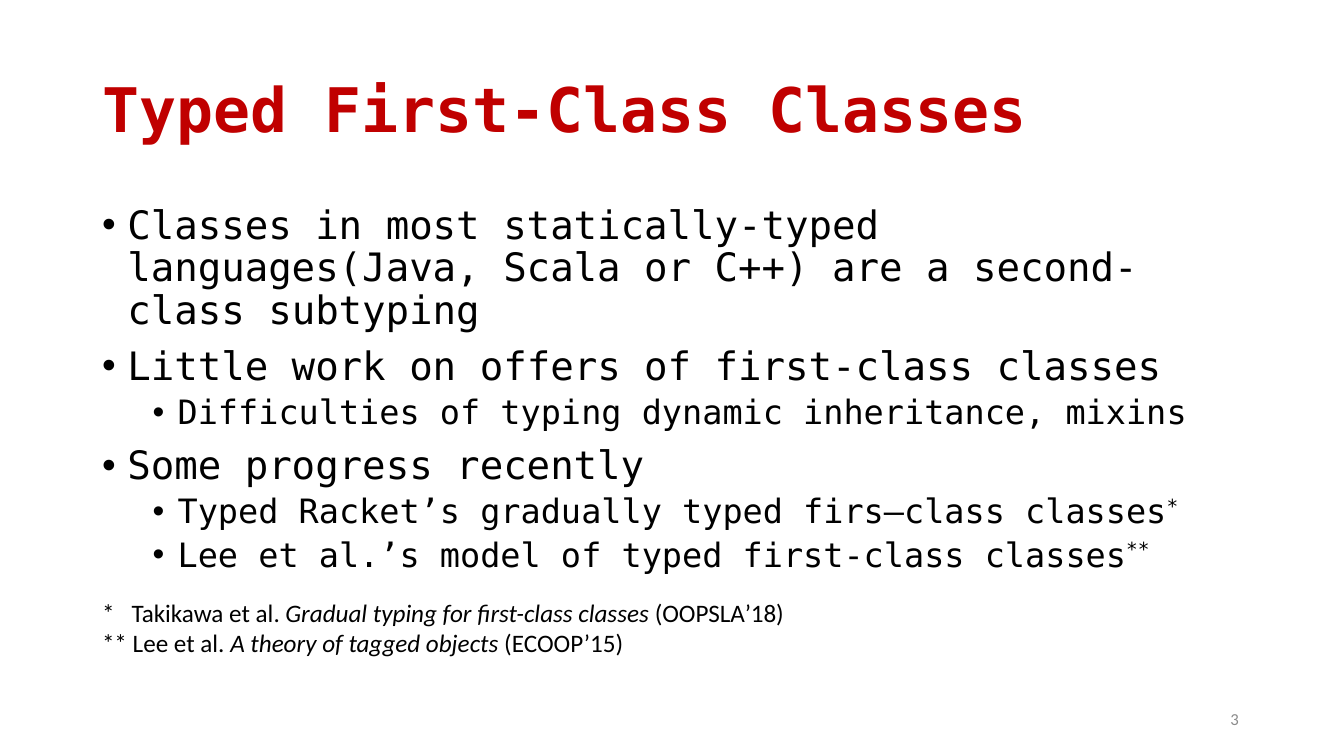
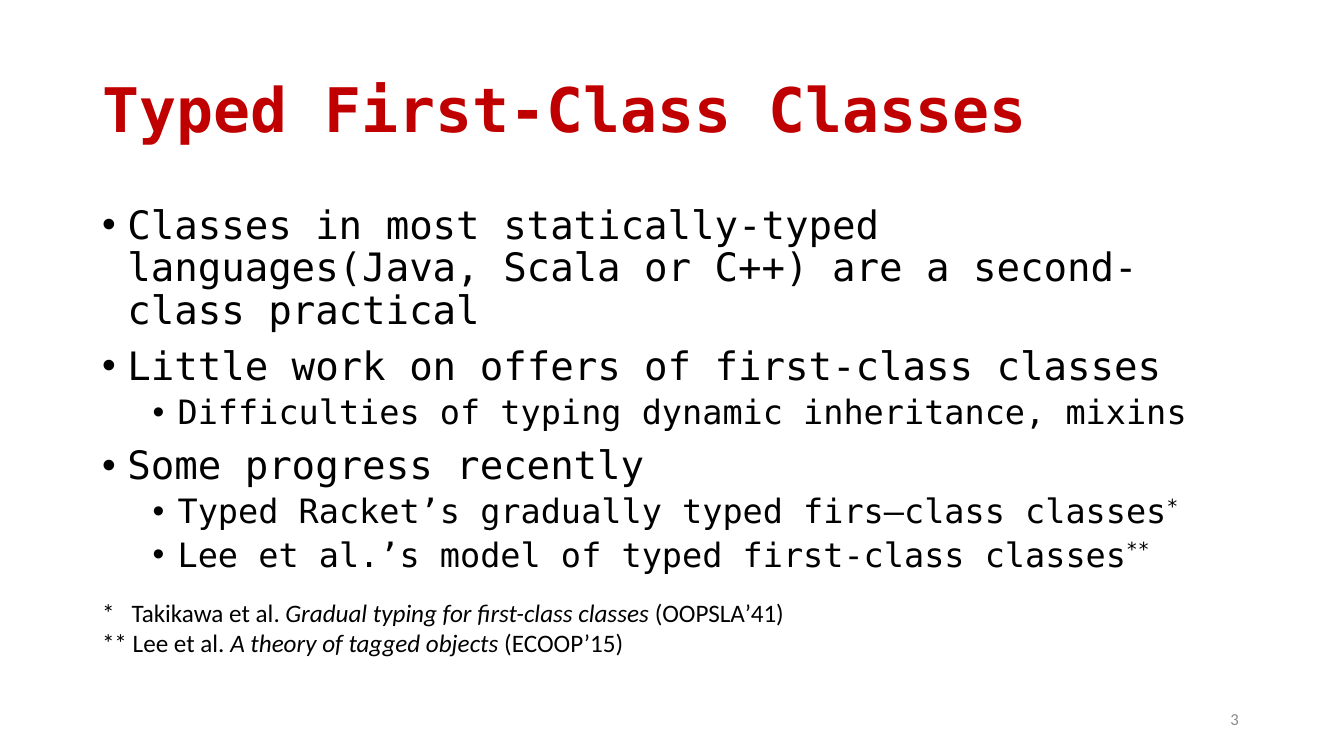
subtyping: subtyping -> practical (374, 311)
OOPSLA’18: OOPSLA’18 -> OOPSLA’41 (719, 614)
